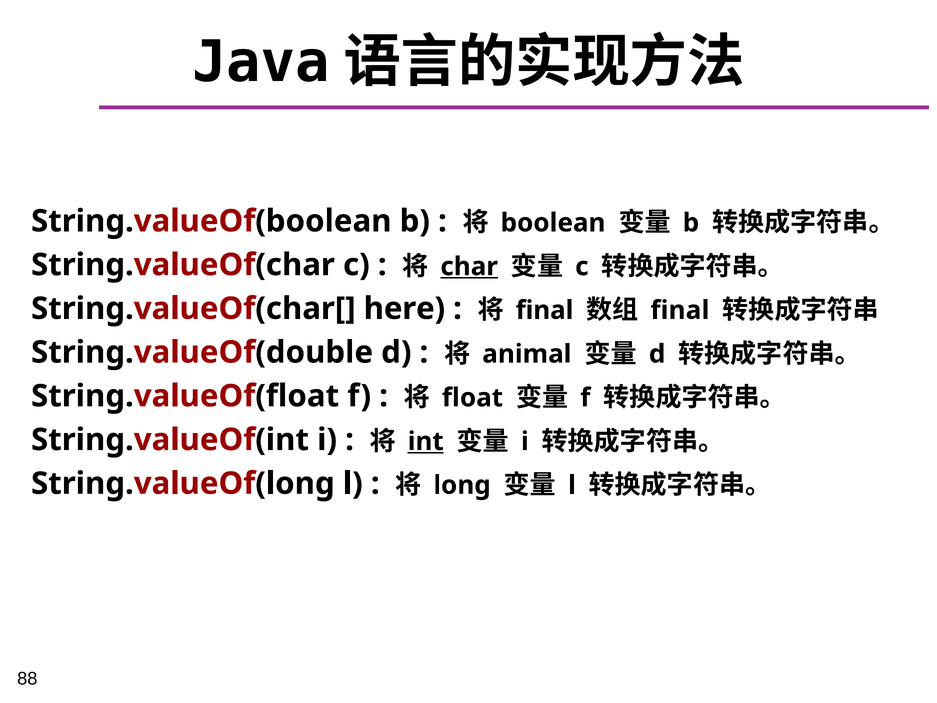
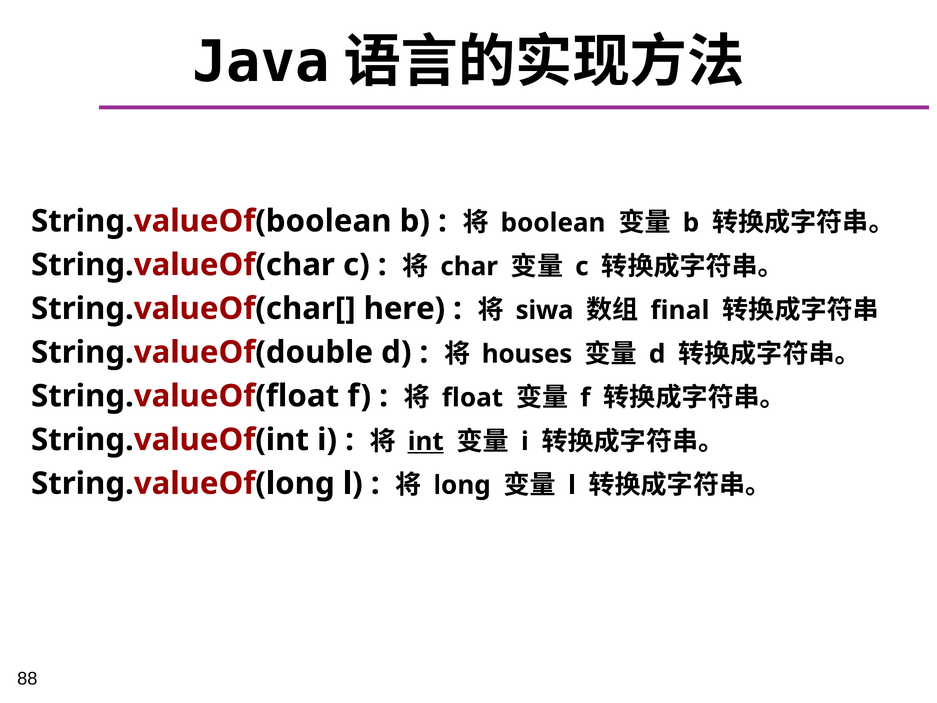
char underline: present -> none (469, 266)
final: final -> siwa (545, 310)
animal: animal -> houses (527, 354)
